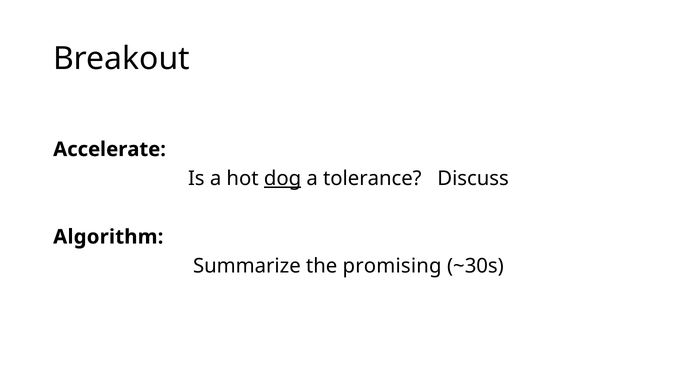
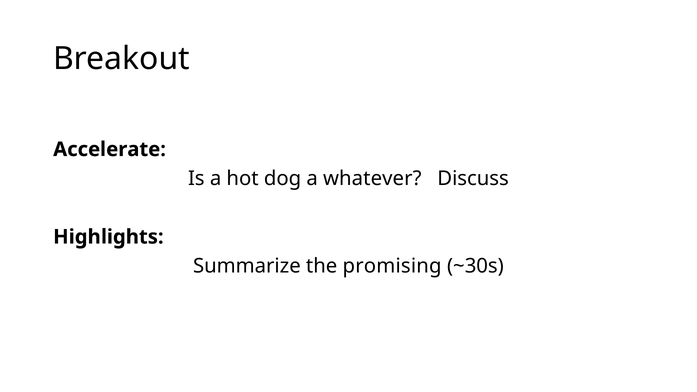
dog underline: present -> none (283, 179)
tolerance: tolerance -> whatever (372, 179)
Algorithm: Algorithm -> Highlights (108, 237)
